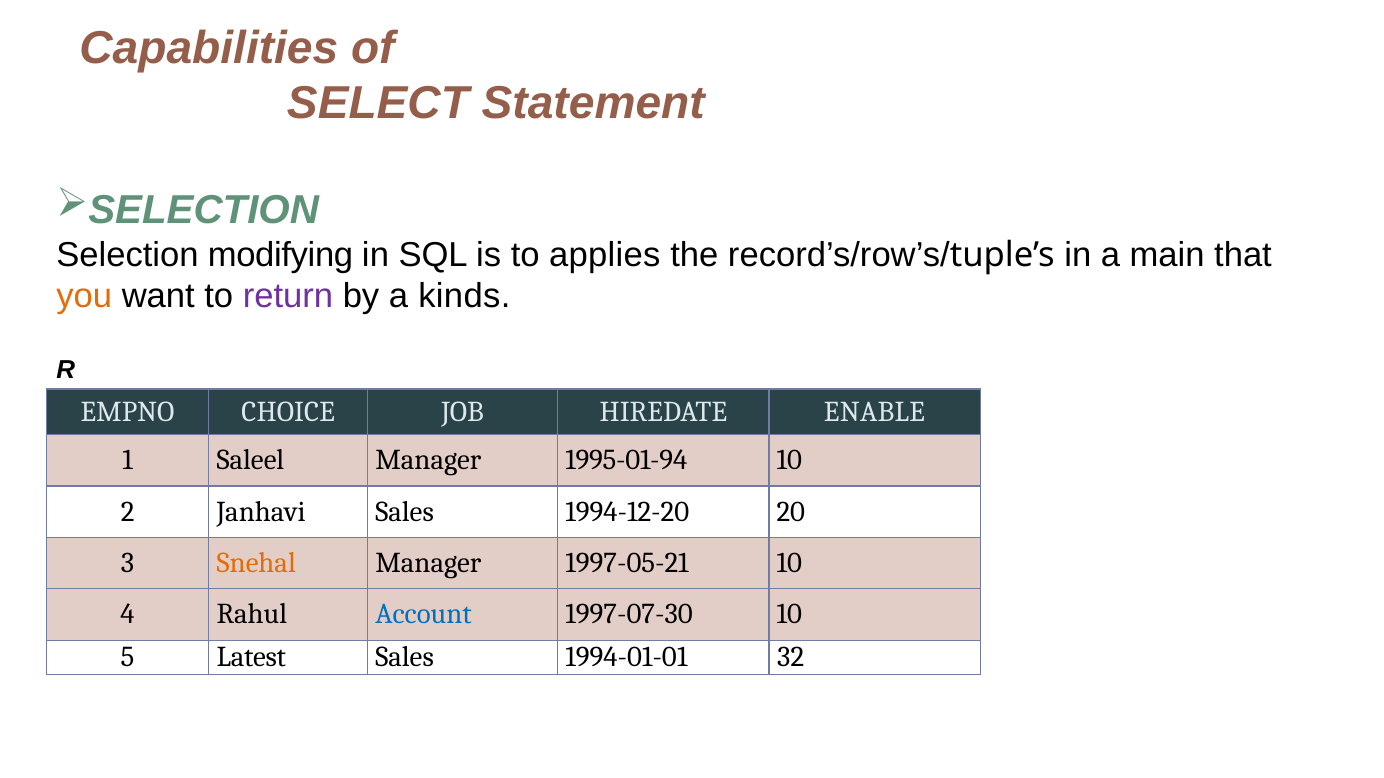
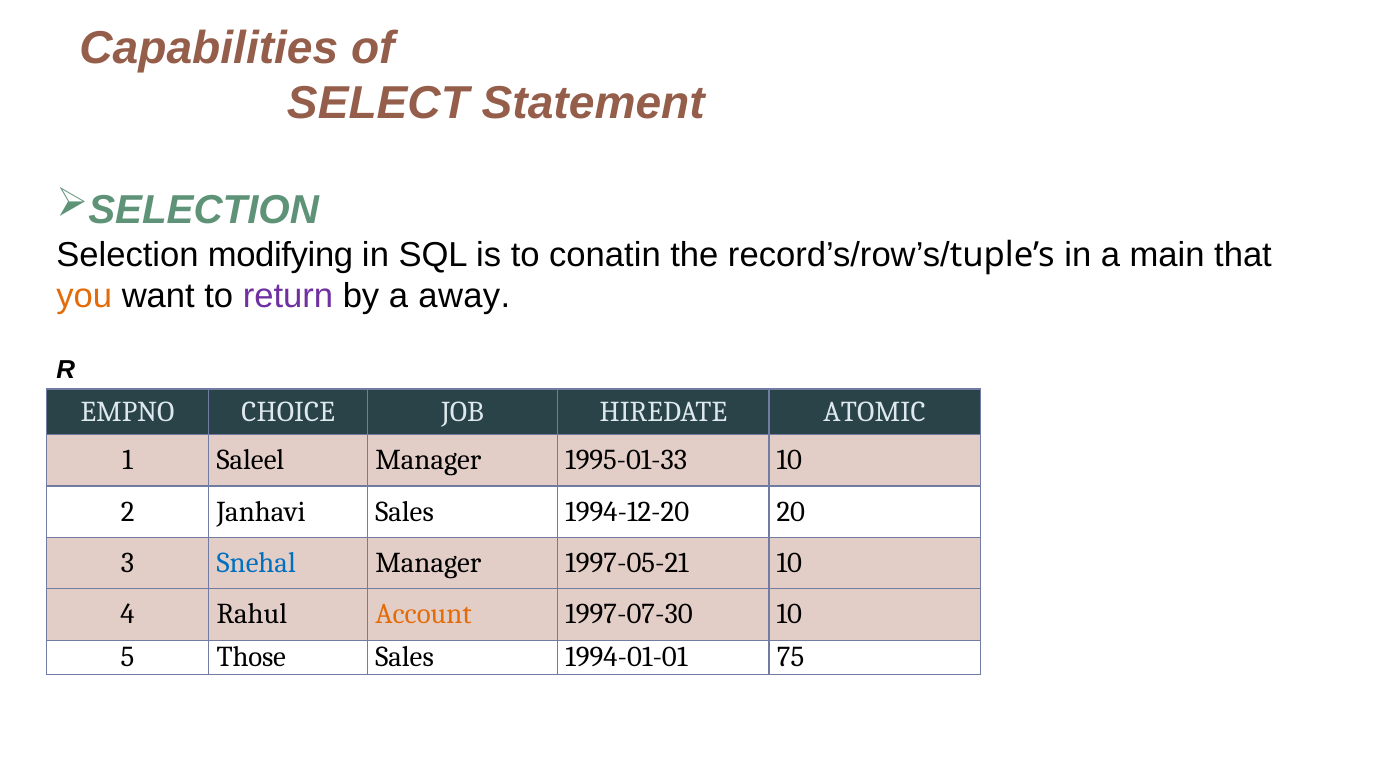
applies: applies -> conatin (605, 255)
kinds: kinds -> away (464, 296)
ENABLE: ENABLE -> ATOMIC (874, 412)
1995-01-94: 1995-01-94 -> 1995-01-33 (626, 460)
Snehal colour: orange -> blue (256, 563)
Account colour: blue -> orange (424, 615)
Latest: Latest -> Those (251, 657)
32: 32 -> 75 (791, 657)
